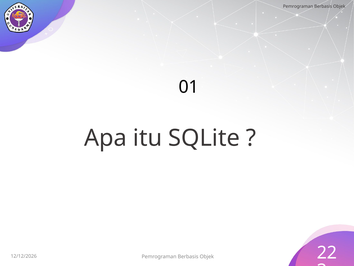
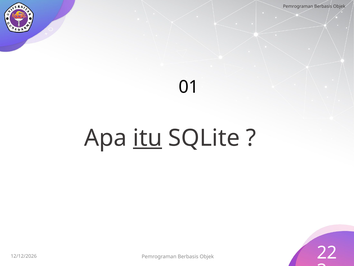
itu underline: none -> present (148, 138)
